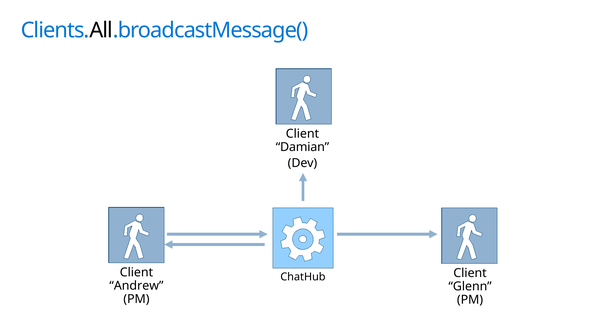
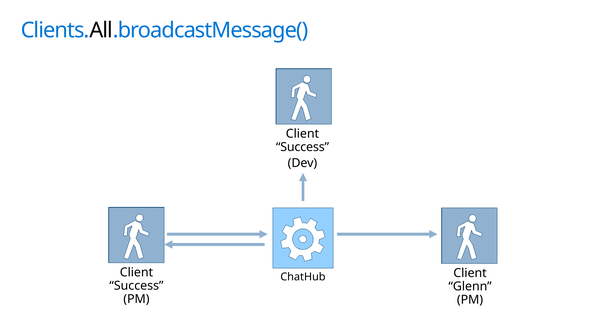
Damian: Damian -> Success (302, 147)
Andrew: Andrew -> Success (136, 286)
